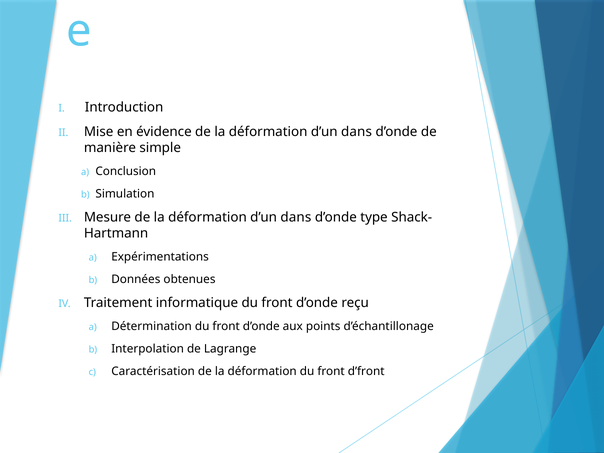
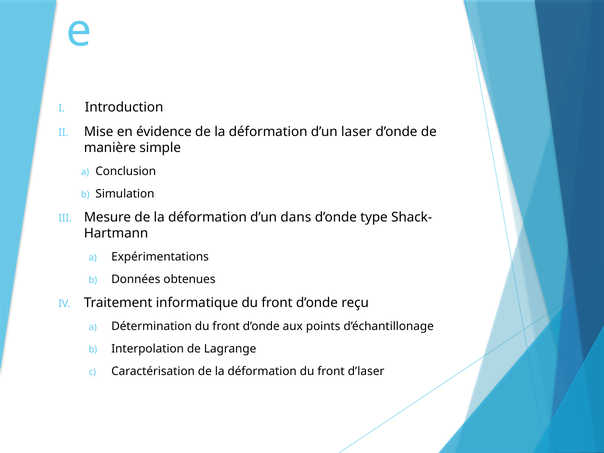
dans: dans -> laser (357, 132)
d’front: d’front -> d’laser (366, 371)
